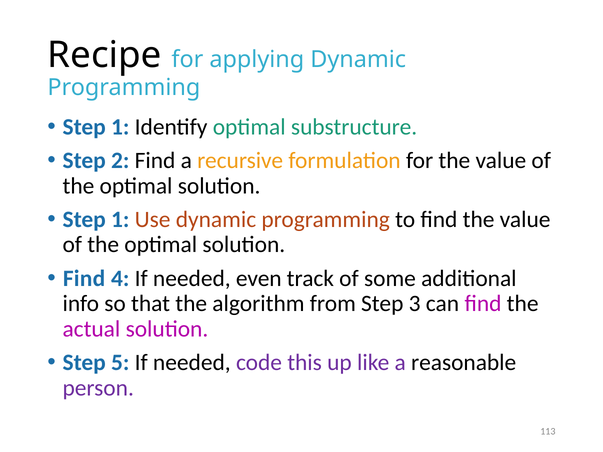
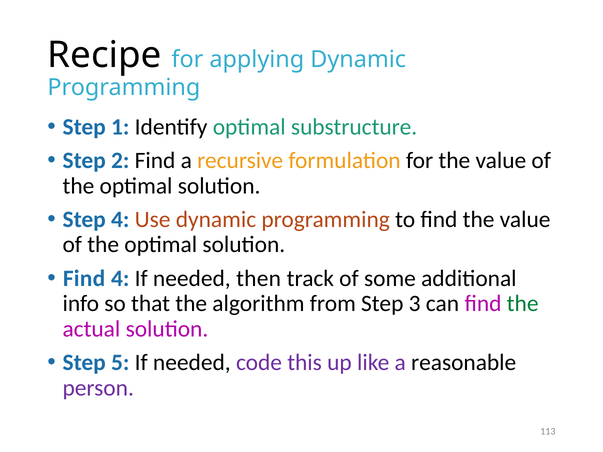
1: 1 -> 4 (120, 220)
even: even -> then (259, 279)
the colour: black -> green (523, 304)
